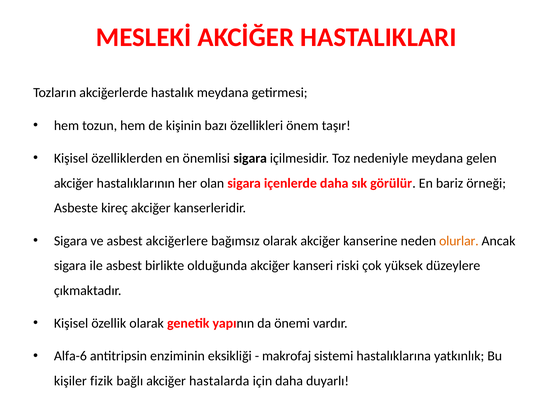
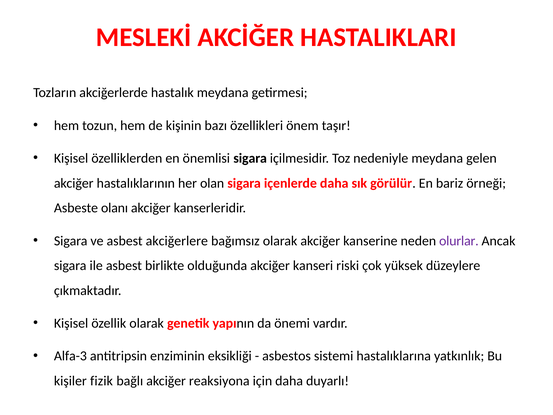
kireç: kireç -> olanı (115, 208)
olurlar colour: orange -> purple (459, 241)
Alfa-6: Alfa-6 -> Alfa-3 (70, 356)
makrofaj: makrofaj -> asbestos (287, 356)
hastalarda: hastalarda -> reaksiyona (219, 381)
